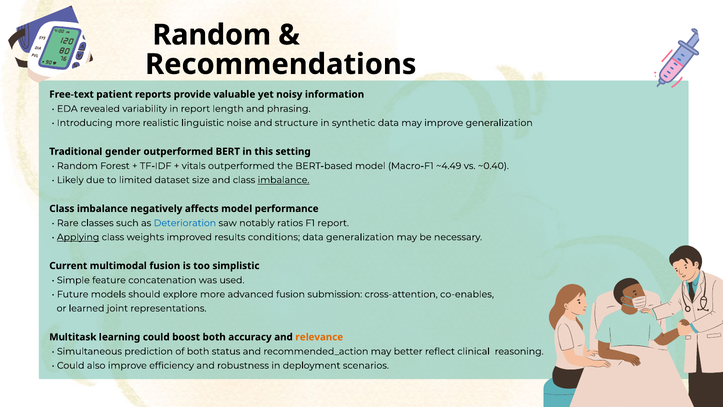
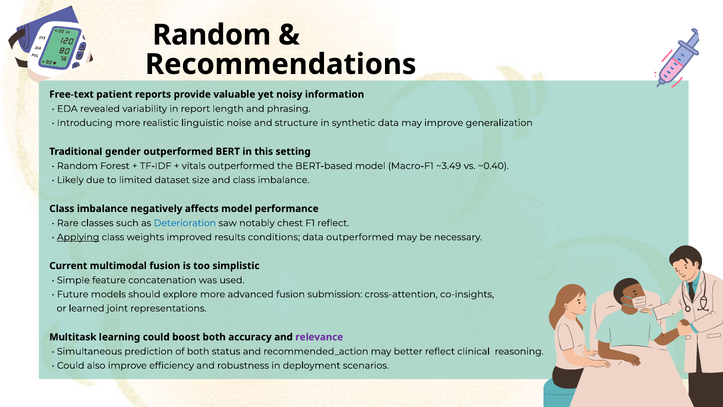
~4.49: ~4.49 -> ~3.49 (449, 166)
imbalance underline: present -> none (284, 180)
ratios: ratios -> chest (290, 223)
F1 report: report -> reflect (333, 223)
data generalization: generalization -> outperformed (360, 237)
co-enables: co-enables -> co-insights (467, 294)
relevance colour: orange -> purple (319, 337)
